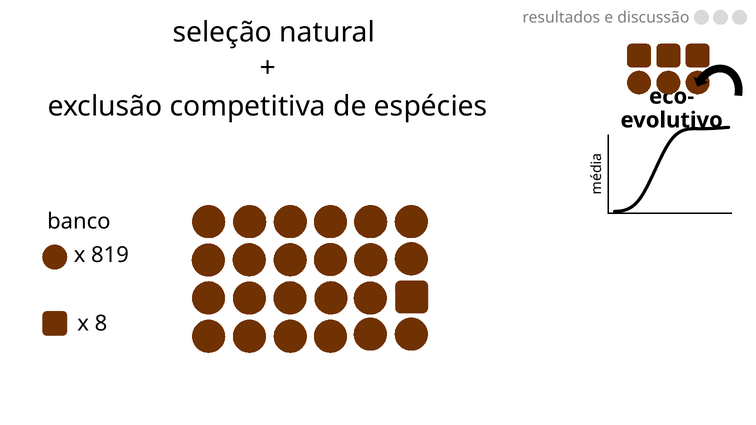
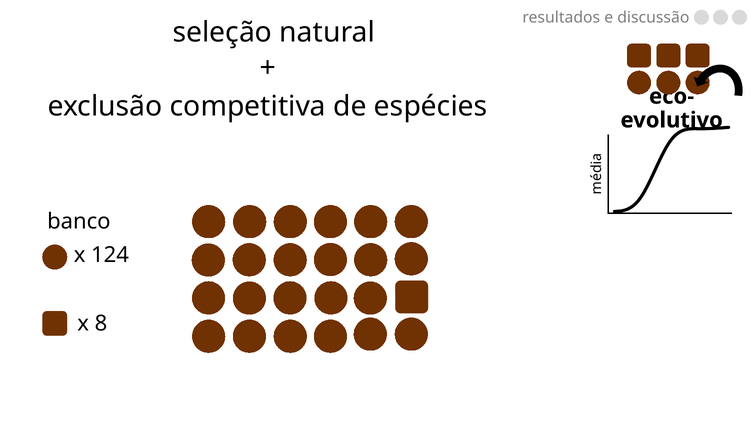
819: 819 -> 124 (110, 255)
